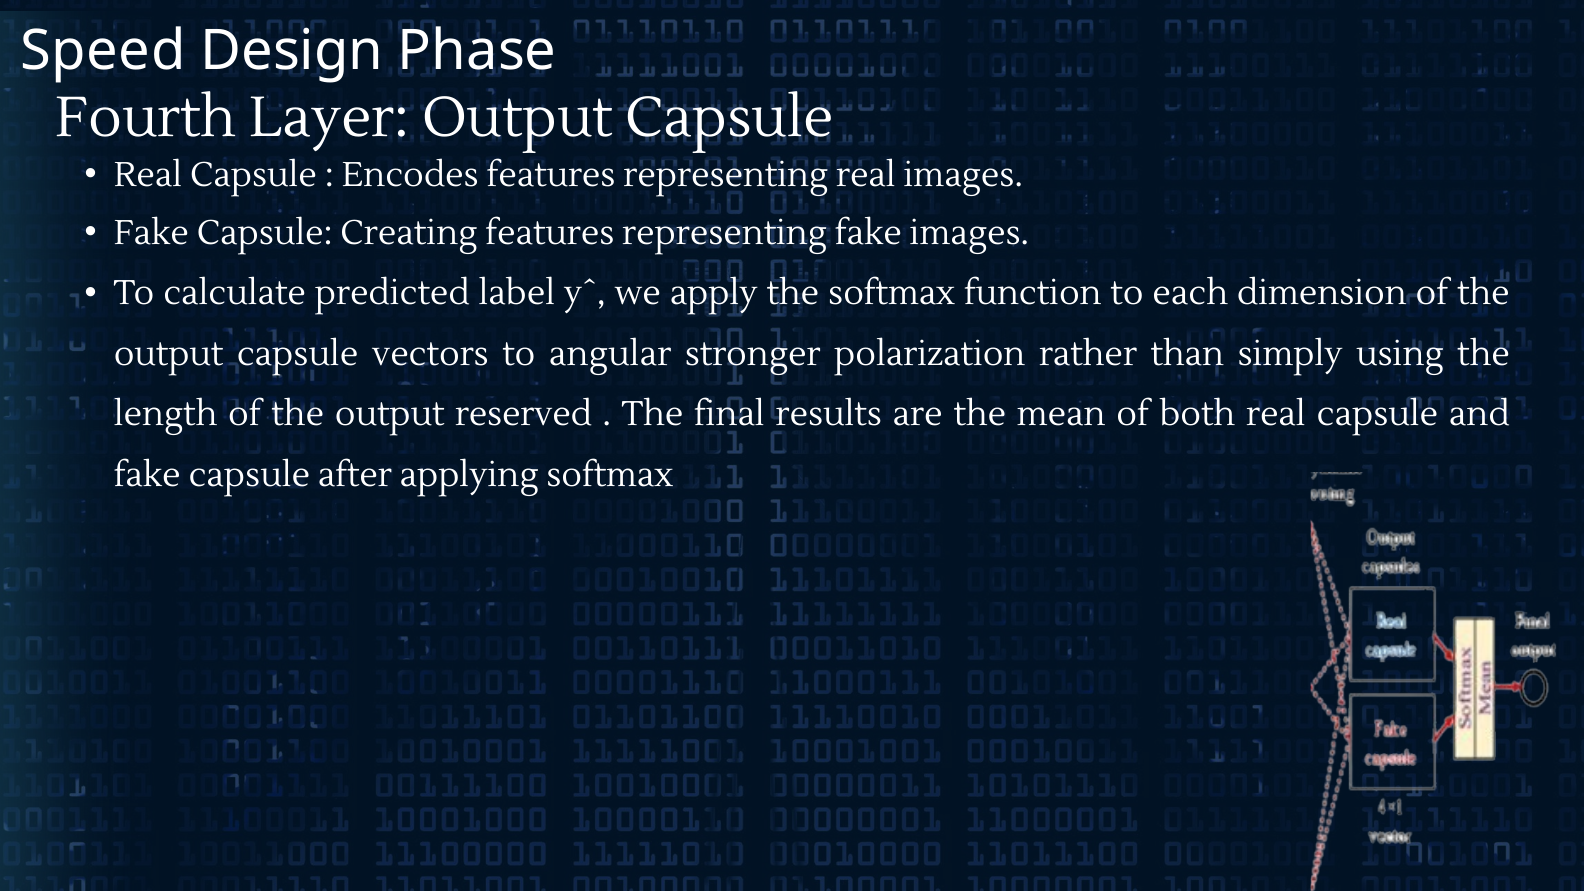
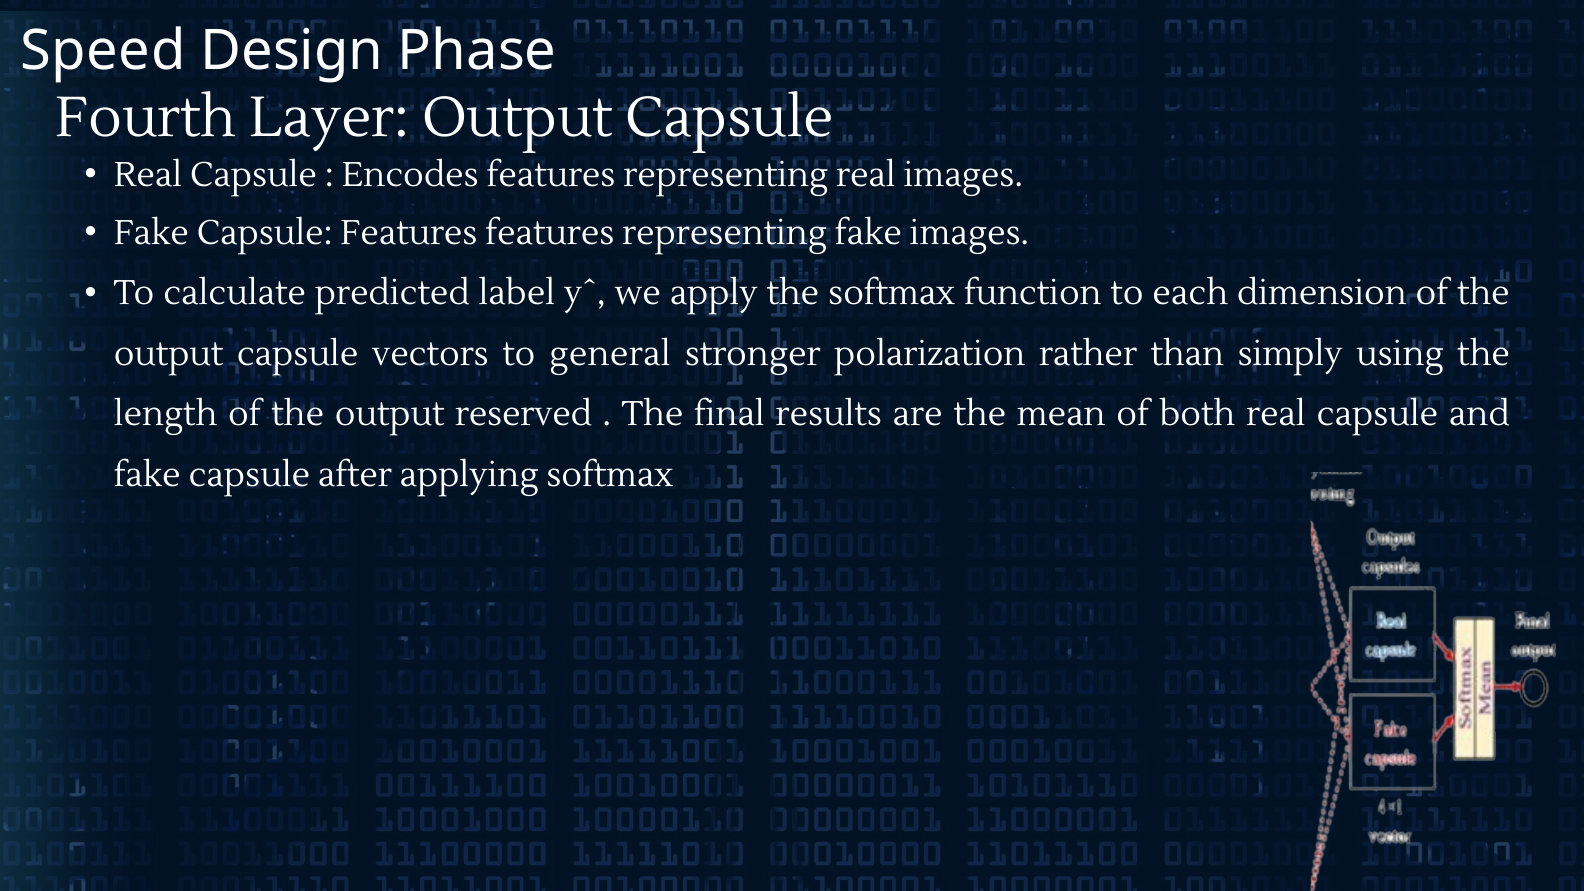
Capsule Creating: Creating -> Features (409, 233)
angular: angular -> general (610, 354)
